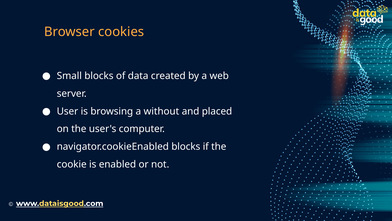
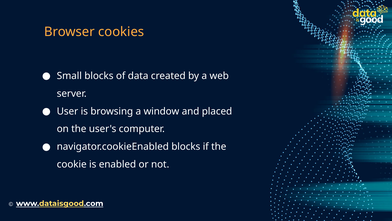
without: without -> window (161, 111)
